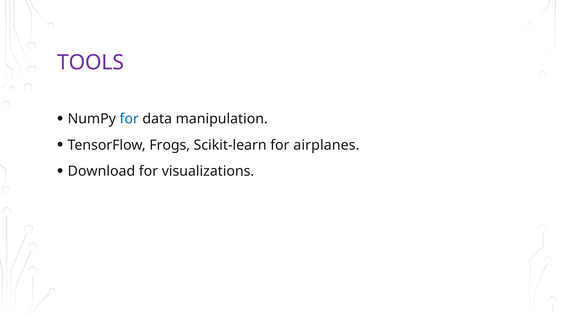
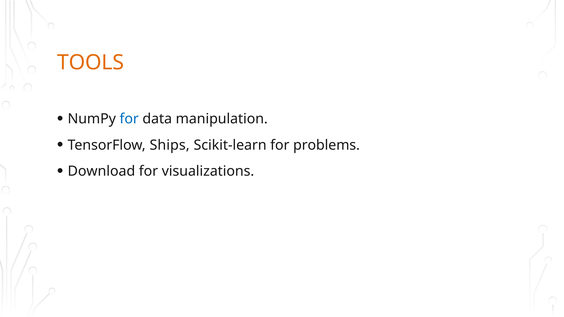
TOOLS colour: purple -> orange (91, 63)
Frogs: Frogs -> Ships (170, 145)
airplanes: airplanes -> problems (327, 145)
